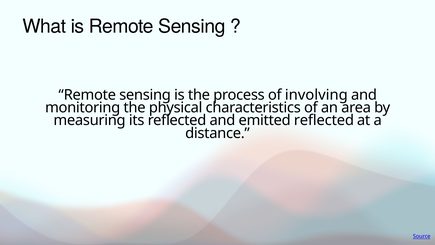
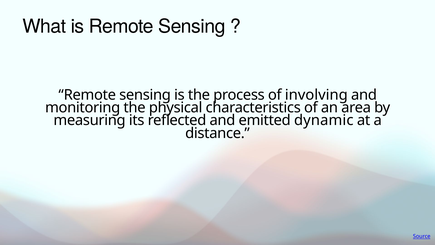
emitted reflected: reflected -> dynamic (324, 120)
